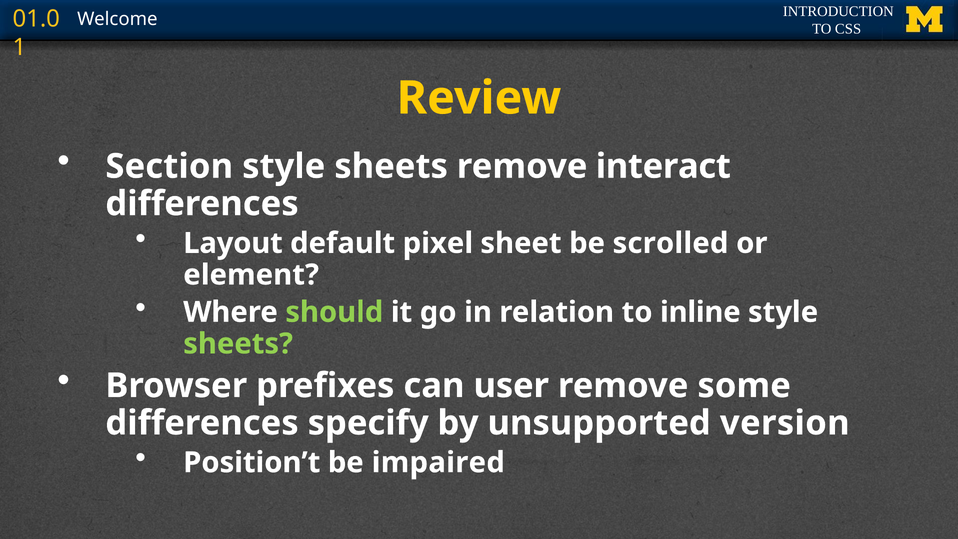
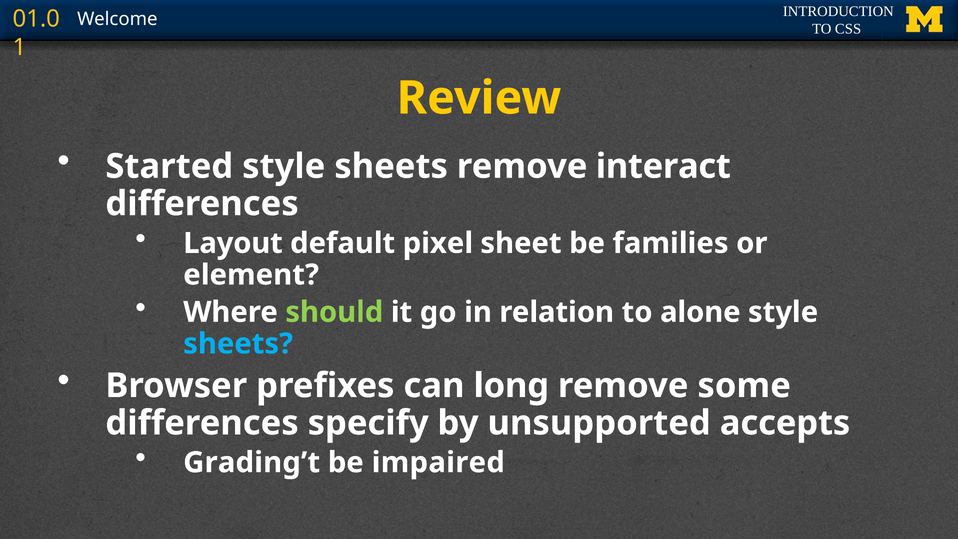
Section: Section -> Started (169, 166)
scrolled: scrolled -> families (671, 243)
inline: inline -> alone (700, 312)
sheets colour: light green -> light blue (238, 344)
user: user -> long (511, 386)
version: version -> accepts (785, 423)
Position’t: Position’t -> Grading’t (252, 462)
